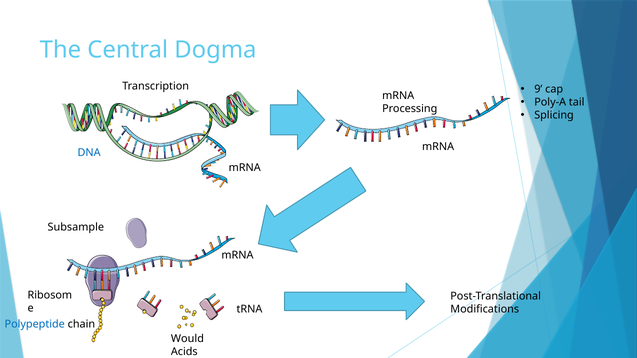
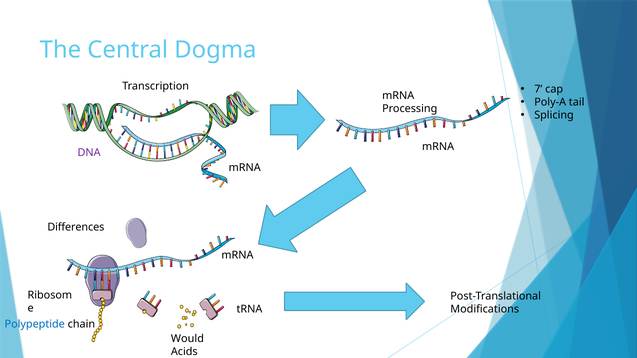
9: 9 -> 7 (538, 89)
DNA colour: blue -> purple (89, 153)
Subsample: Subsample -> Differences (76, 227)
